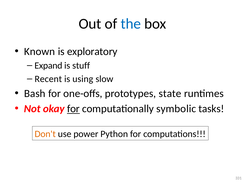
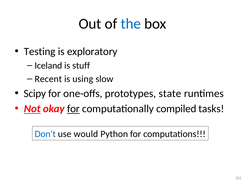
Known: Known -> Testing (40, 51)
Expand: Expand -> Iceland (48, 65)
Bash: Bash -> Scipy (35, 93)
Not underline: none -> present (32, 109)
symbolic: symbolic -> compiled (176, 109)
Don't colour: orange -> blue (45, 134)
power: power -> would (86, 134)
